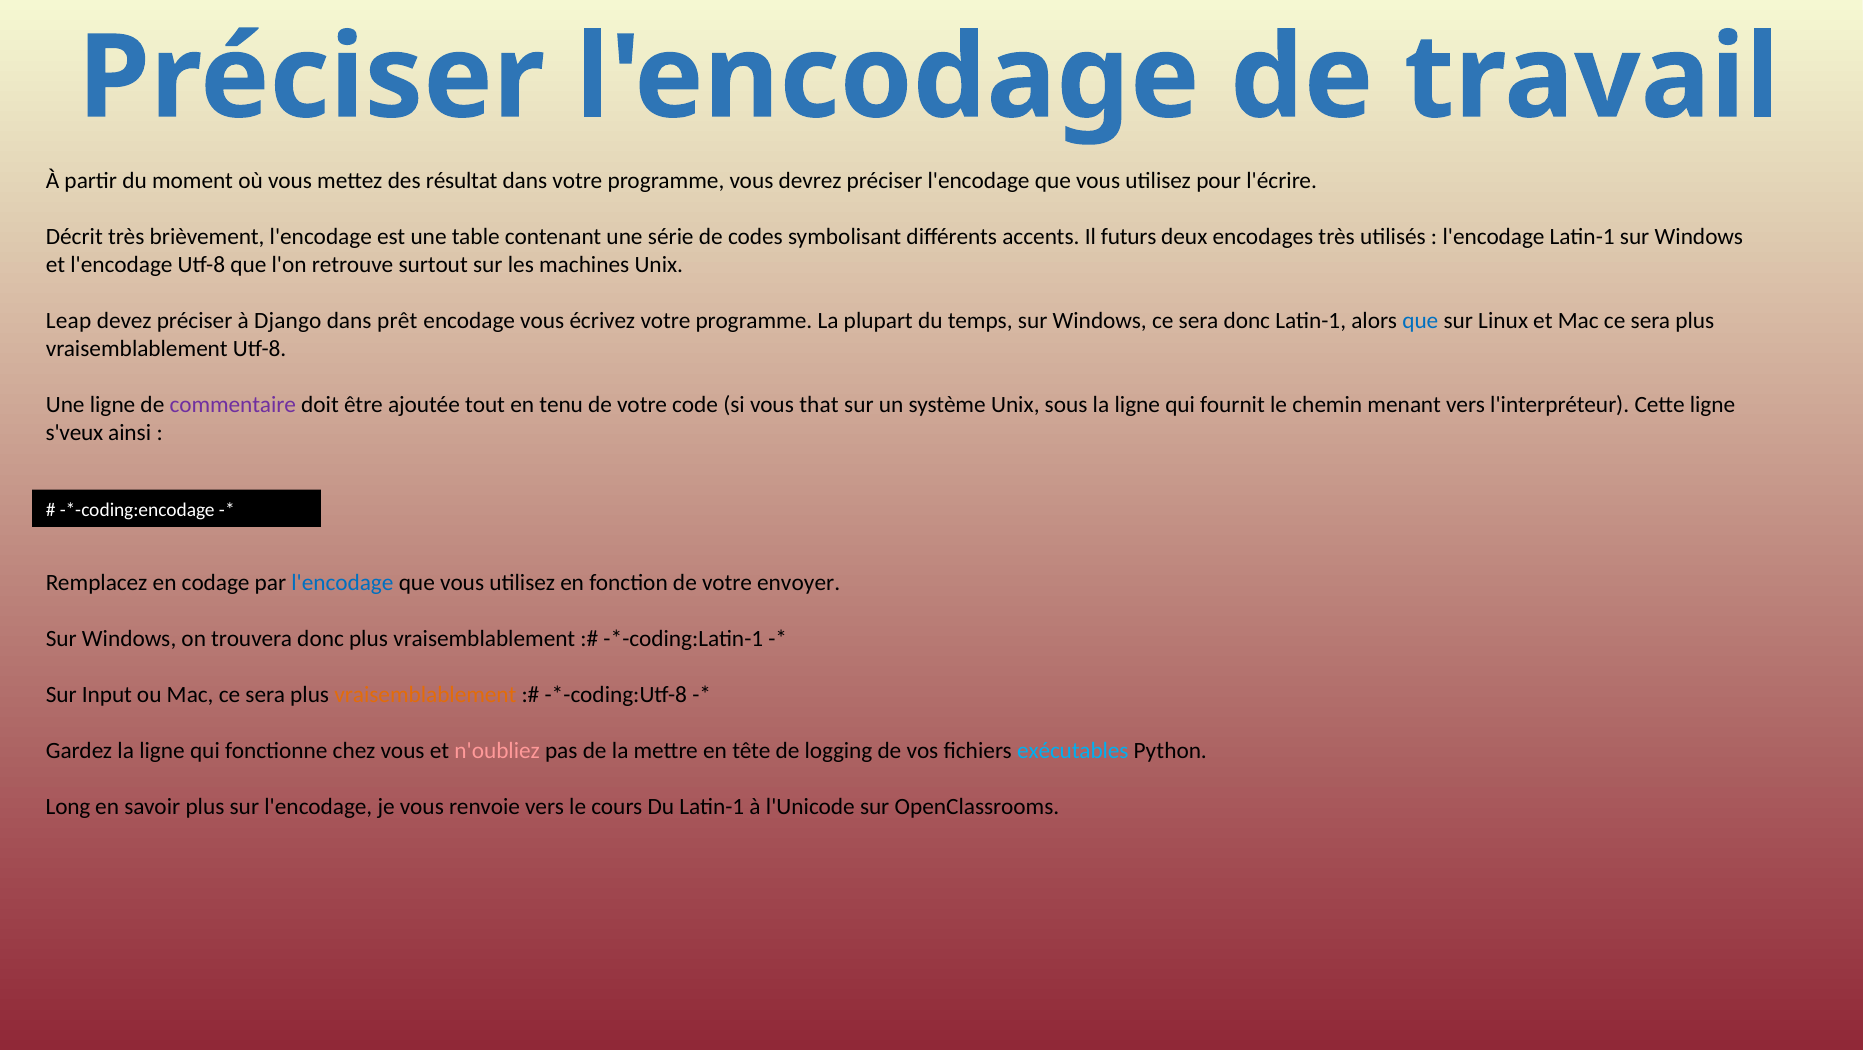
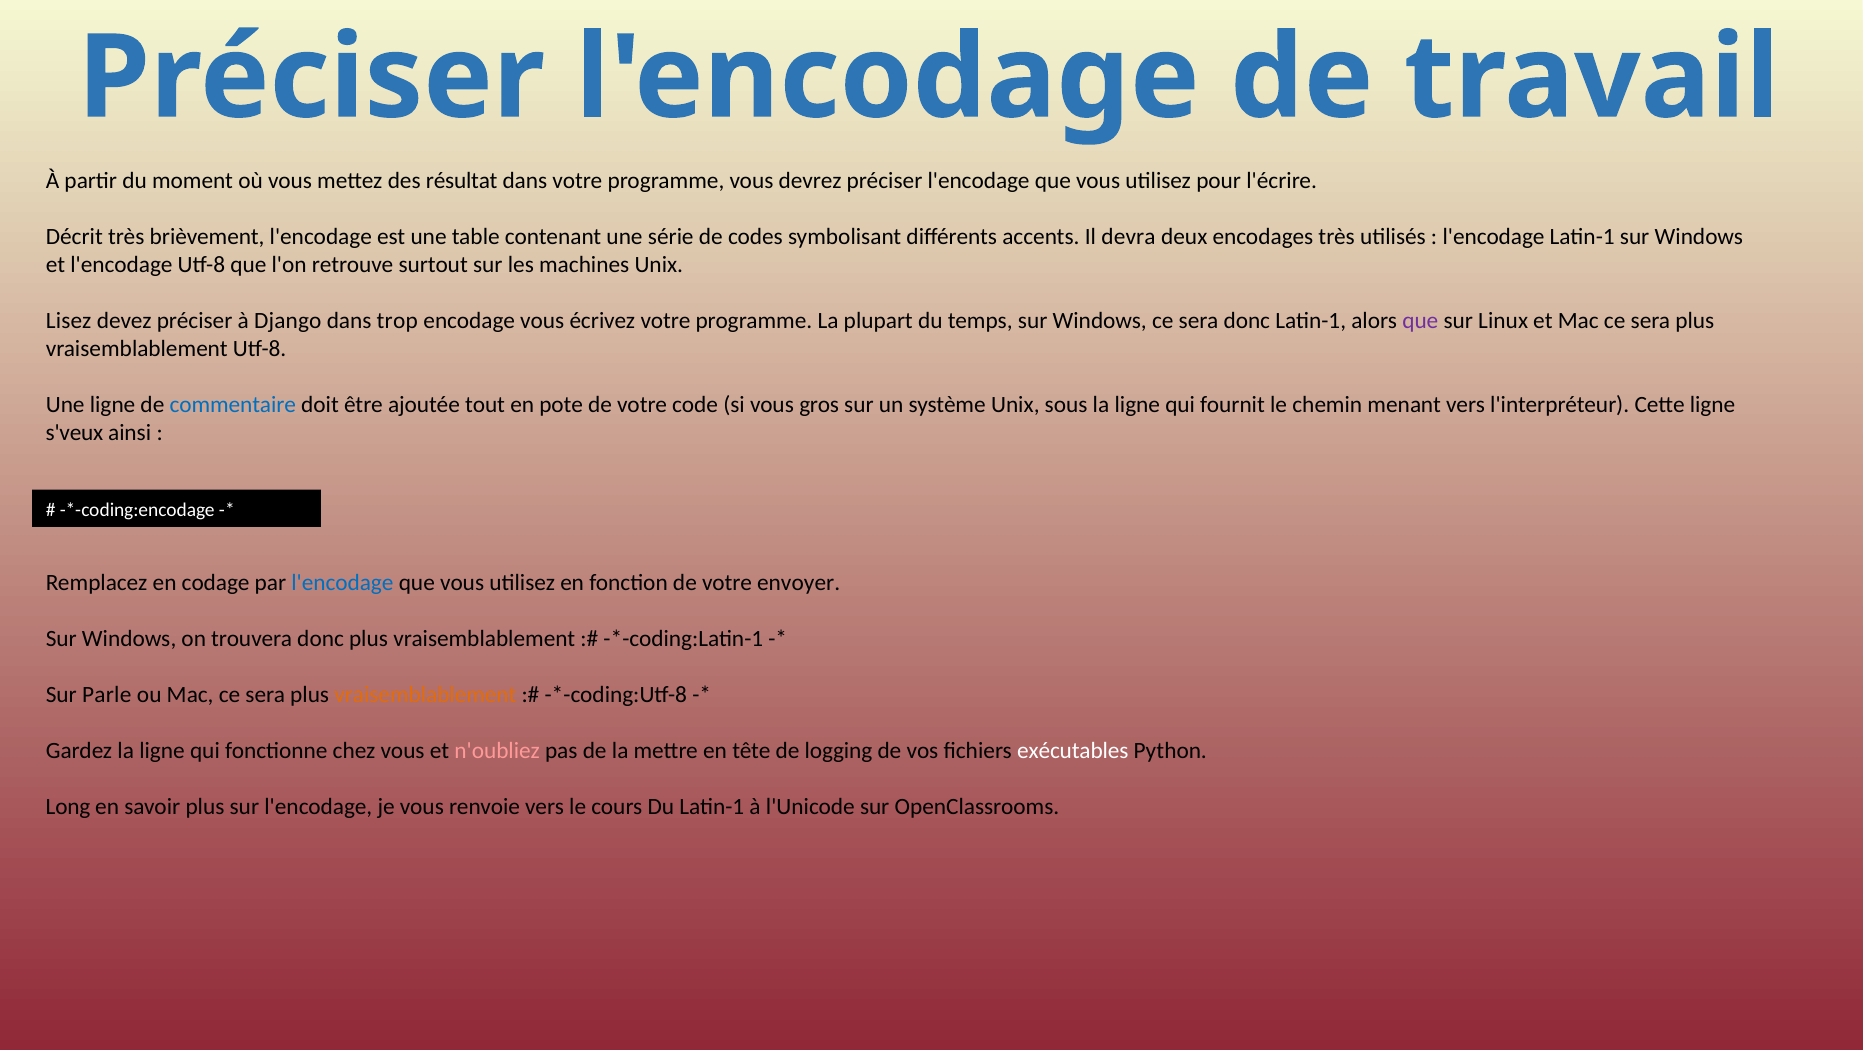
futurs: futurs -> devra (1129, 236)
Leap: Leap -> Lisez (69, 320)
prêt: prêt -> trop (397, 320)
que colour: blue -> purple (1420, 320)
commentaire colour: purple -> blue (233, 404)
tenu: tenu -> pote (561, 404)
that: that -> gros (819, 404)
Input: Input -> Parle (107, 695)
exécutables colour: light blue -> white (1073, 751)
